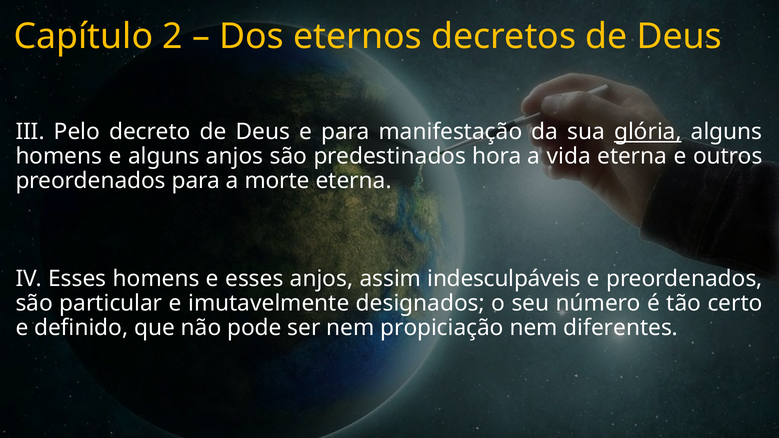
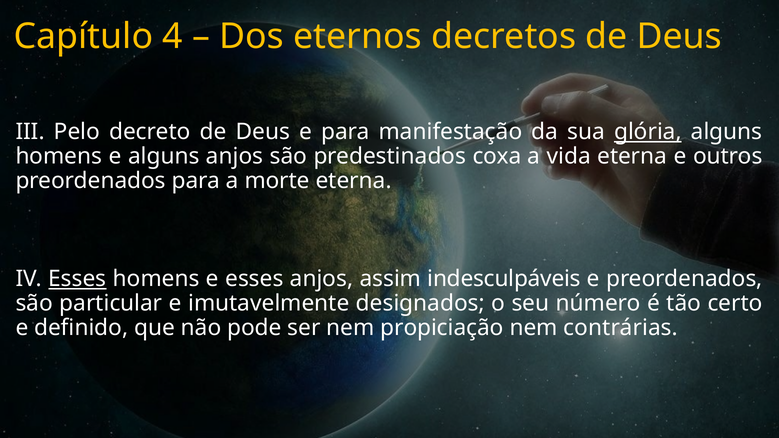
2: 2 -> 4 (173, 36)
hora: hora -> coxa (497, 156)
Esses underline: none -> present (77, 279)
diferentes: diferentes -> contrárias (621, 328)
